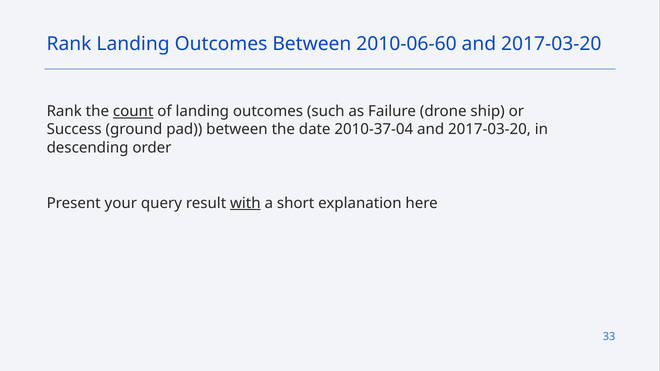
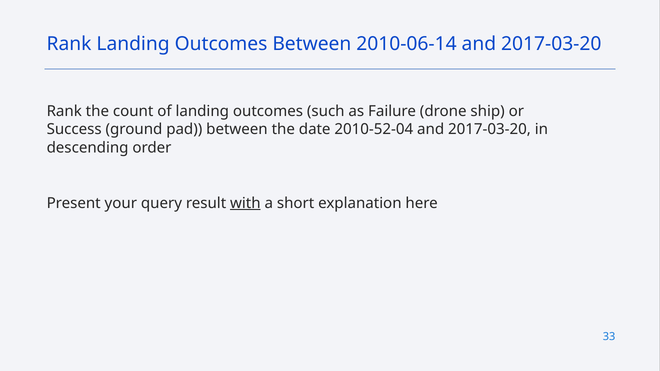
2010-06-60: 2010-06-60 -> 2010-06-14 (406, 44)
count underline: present -> none (133, 111)
2010-37-04: 2010-37-04 -> 2010-52-04 (374, 130)
